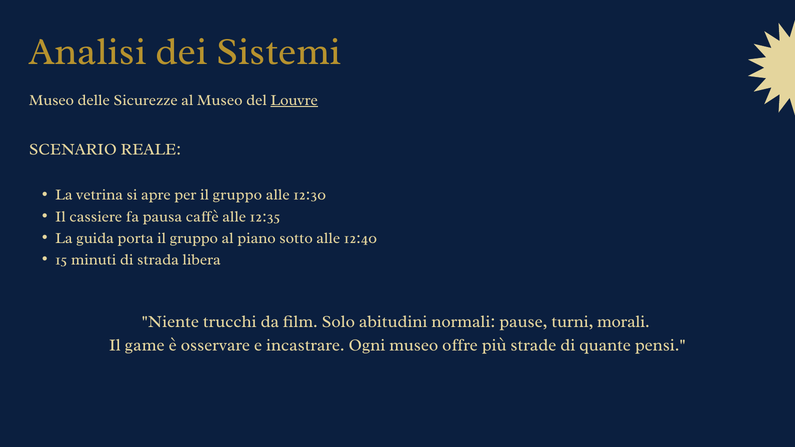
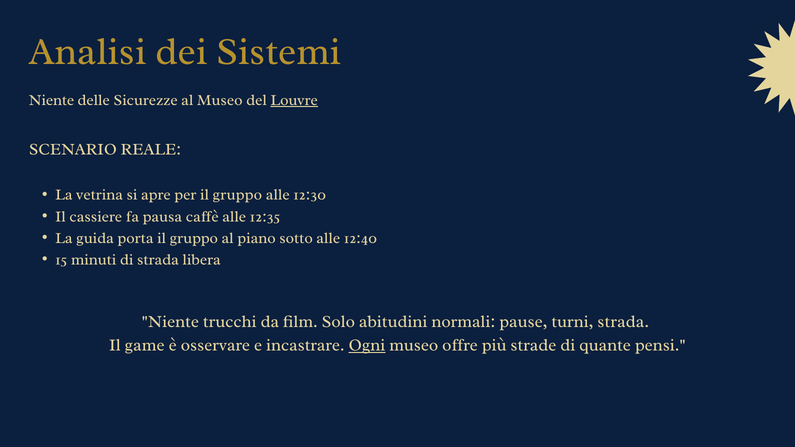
Museo: Museo -> Niente (51, 100)
turni morali: morali -> strada (623, 321)
Ogni underline: none -> present (367, 345)
